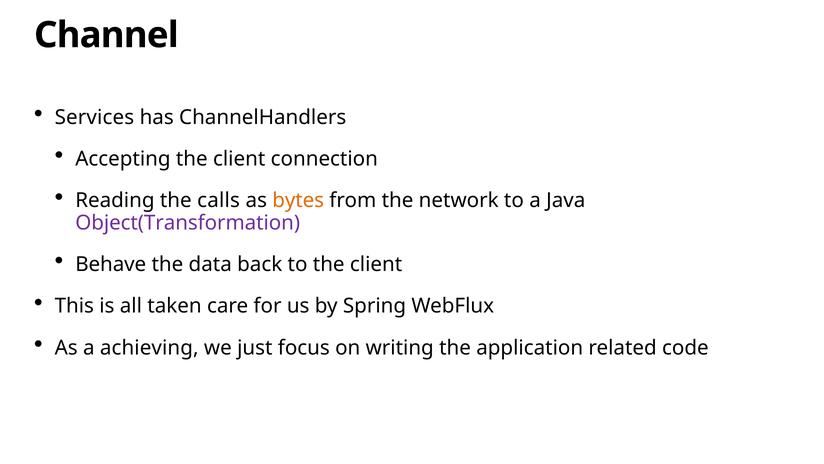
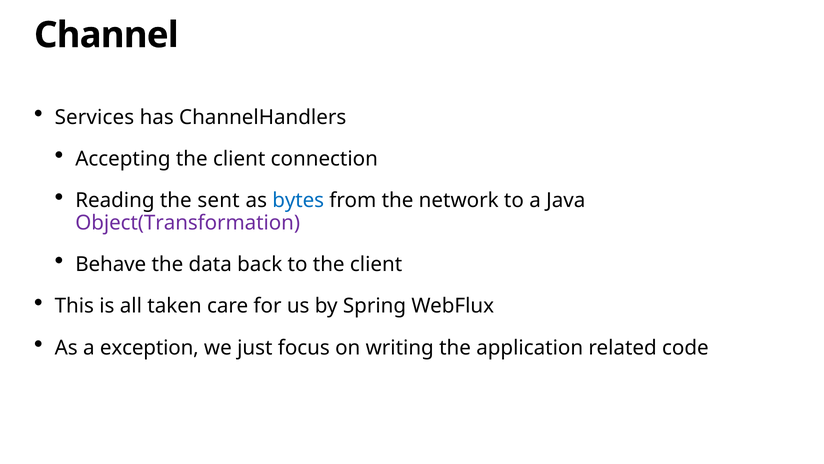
calls: calls -> sent (219, 200)
bytes colour: orange -> blue (298, 200)
achieving: achieving -> exception (149, 347)
